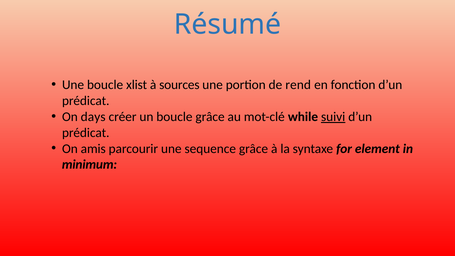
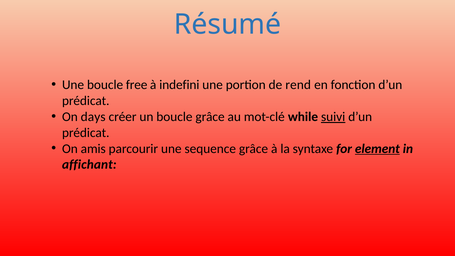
xlist: xlist -> free (137, 85)
sources: sources -> indefini (179, 85)
element underline: none -> present (377, 149)
minimum: minimum -> affichant (89, 165)
